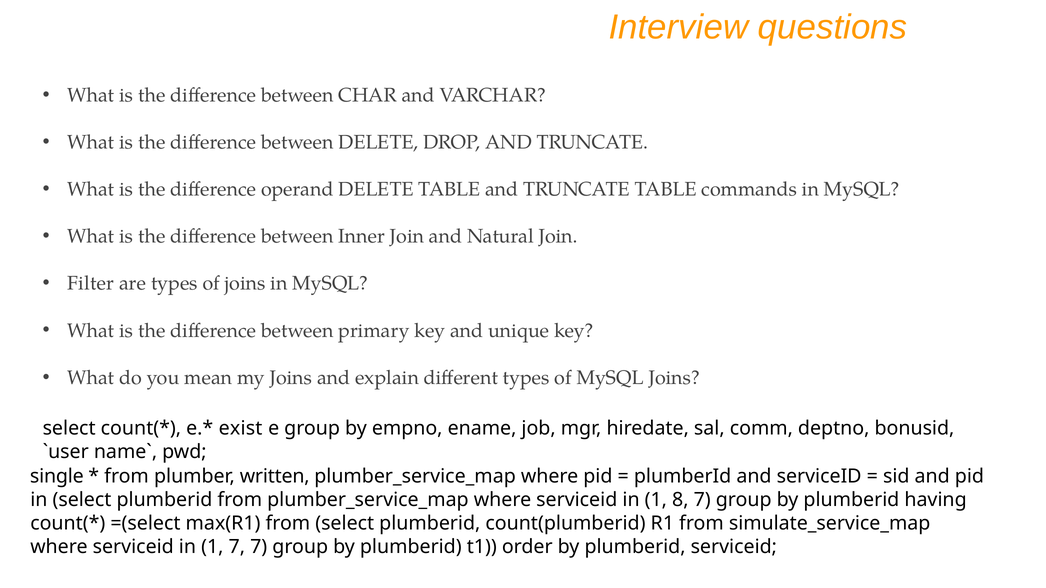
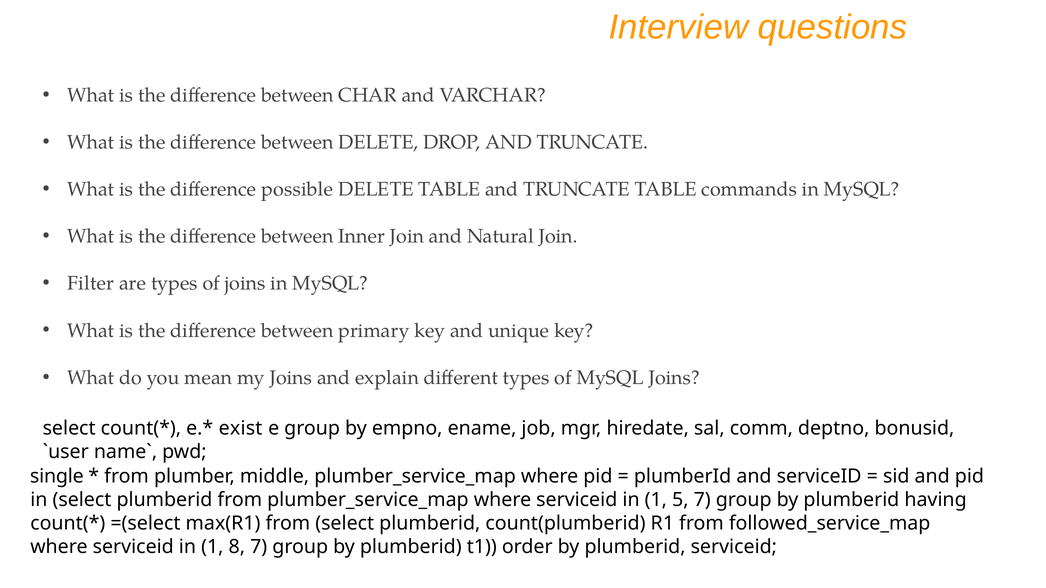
operand: operand -> possible (297, 190)
written: written -> middle (275, 477)
8: 8 -> 5 (680, 500)
simulate_service_map: simulate_service_map -> followed_service_map (830, 524)
1 7: 7 -> 8 (237, 547)
